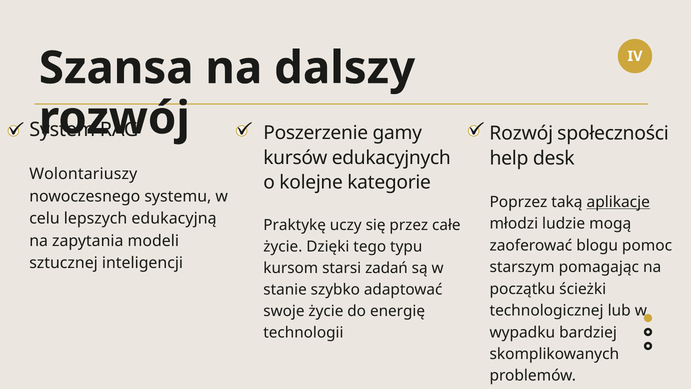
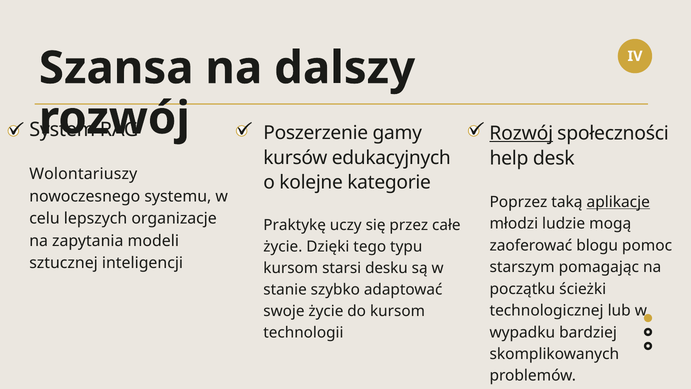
Rozwój underline: none -> present (521, 133)
edukacyjną: edukacyjną -> organizacje (174, 218)
zadań: zadań -> desku (386, 268)
do energię: energię -> kursom (398, 311)
